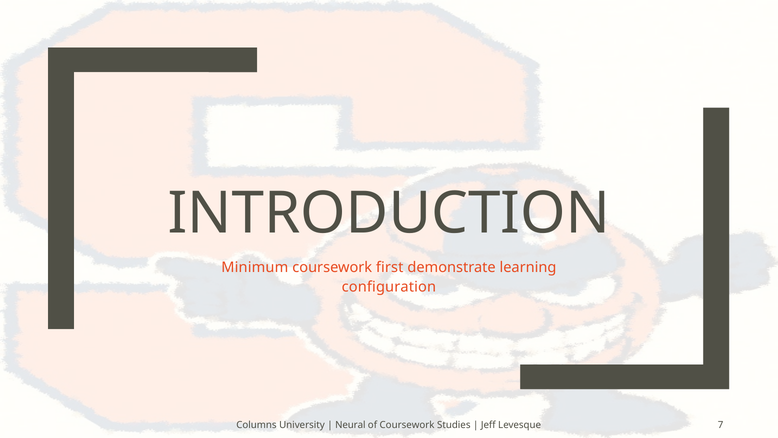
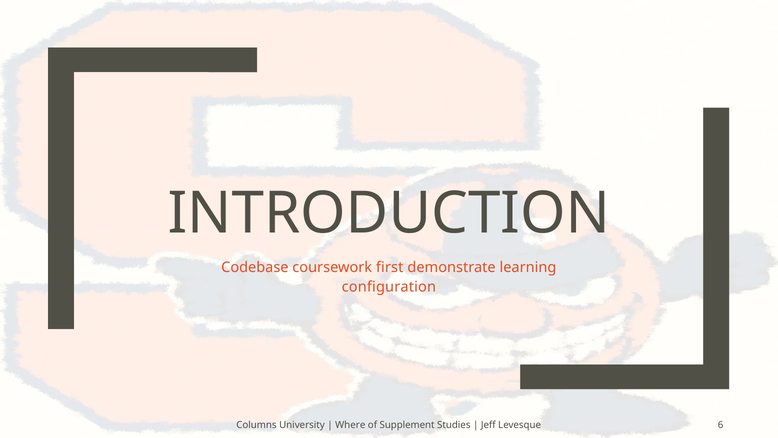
Minimum: Minimum -> Codebase (255, 267)
Neural: Neural -> Where (350, 425)
of Coursework: Coursework -> Supplement (407, 425)
7: 7 -> 6 (721, 425)
